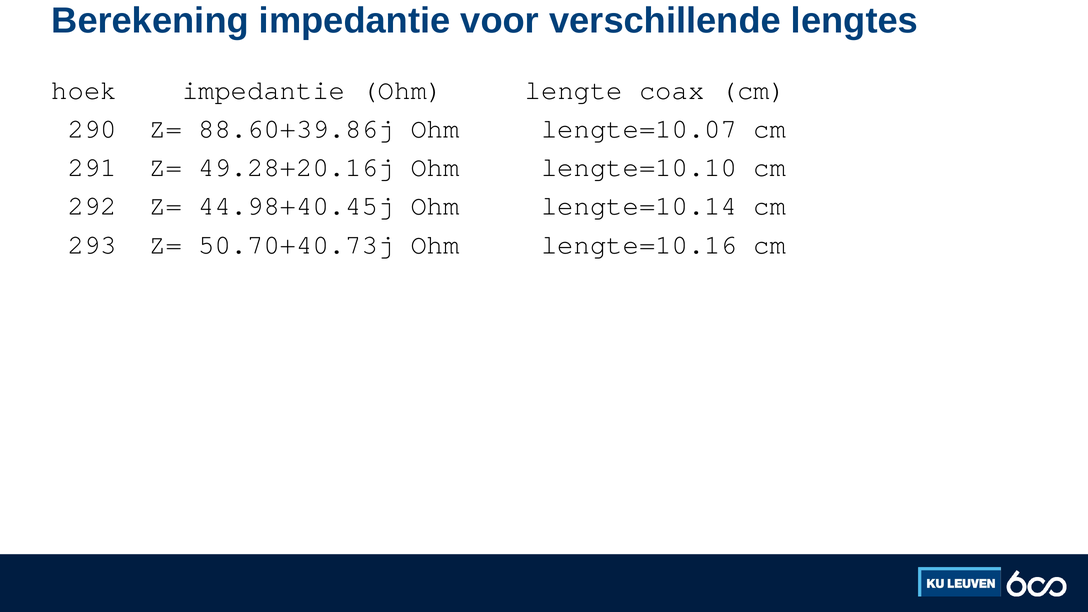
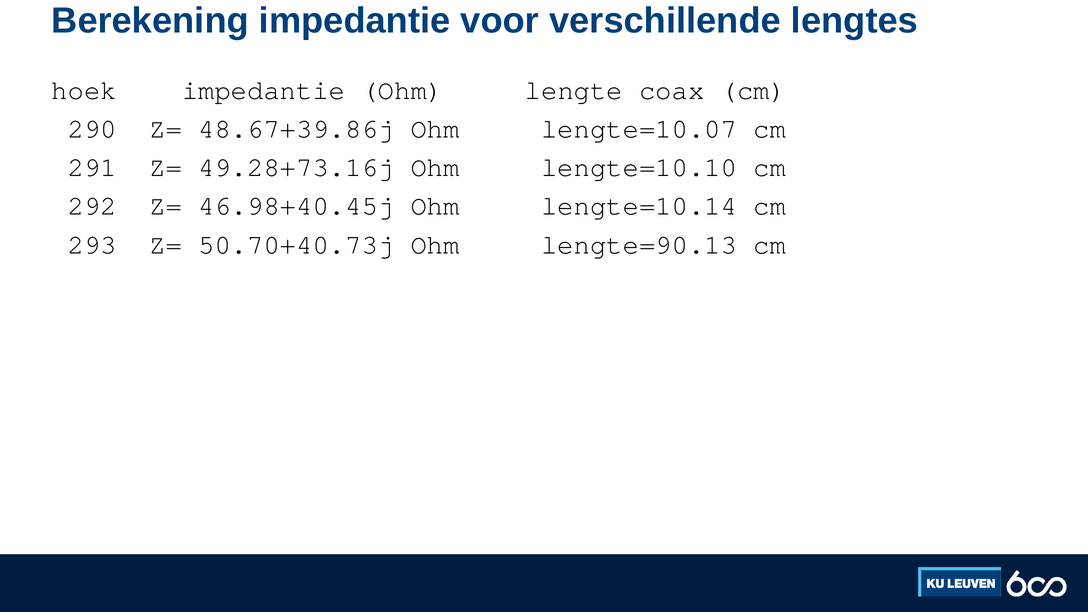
88.60+39.86j: 88.60+39.86j -> 48.67+39.86j (296, 129)
49.28+20.16j: 49.28+20.16j -> 49.28+73.16j (296, 167)
44.98+40.45j: 44.98+40.45j -> 46.98+40.45j (296, 206)
lengte=10.16: lengte=10.16 -> lengte=90.13 (639, 245)
